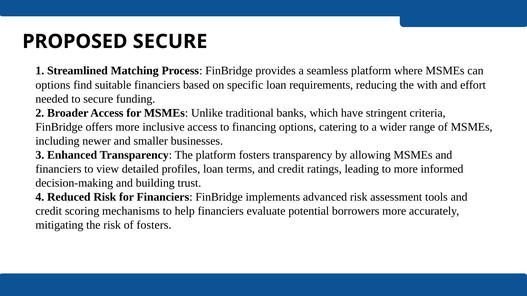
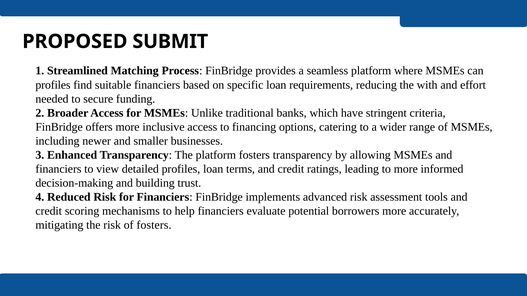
PROPOSED SECURE: SECURE -> SUBMIT (170, 42)
options: options -> profiles (53, 85)
